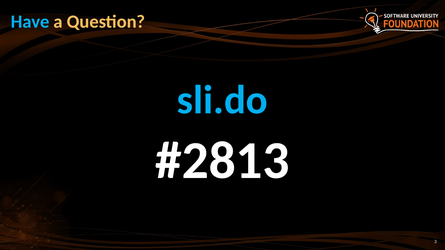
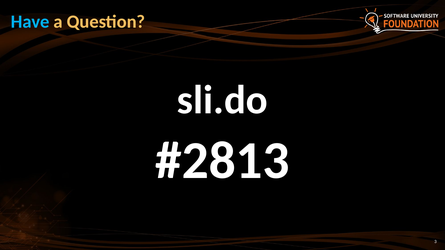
sli.do colour: light blue -> white (222, 100)
